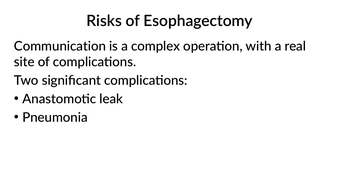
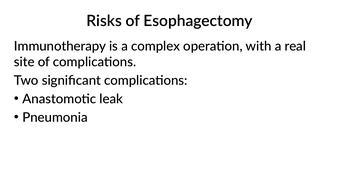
Communication: Communication -> Immunotherapy (60, 46)
